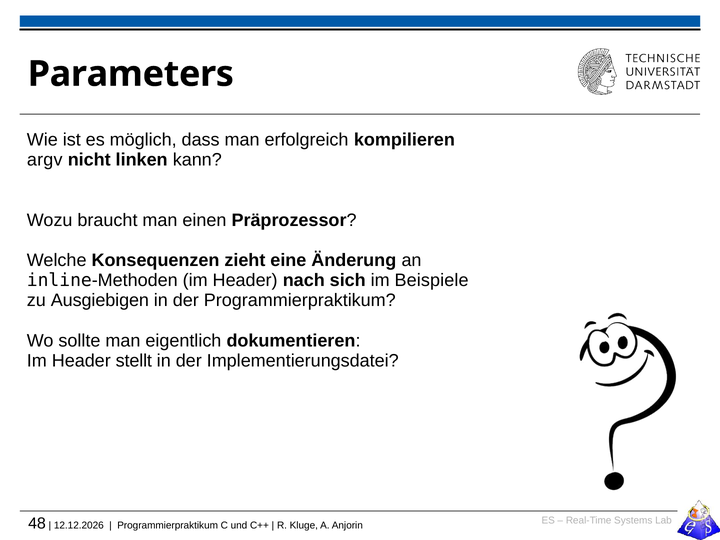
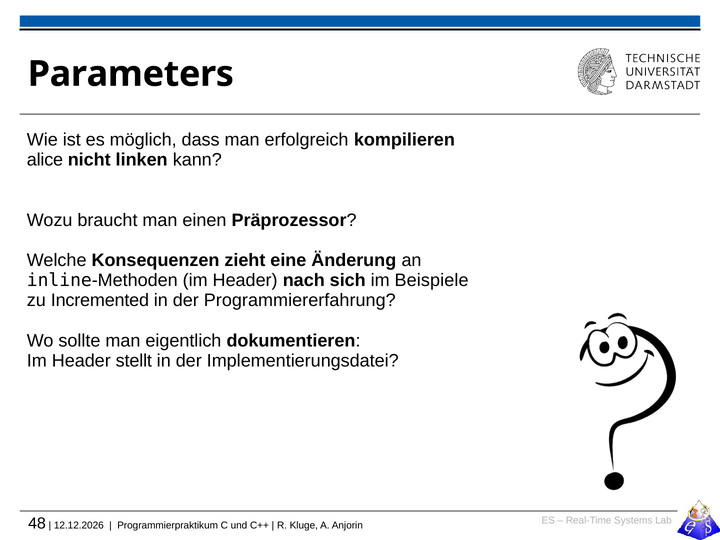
argv: argv -> alice (45, 160)
Ausgiebigen: Ausgiebigen -> Incremented (100, 301)
der Programmierpraktikum: Programmierpraktikum -> Programmiererfahrung (300, 301)
